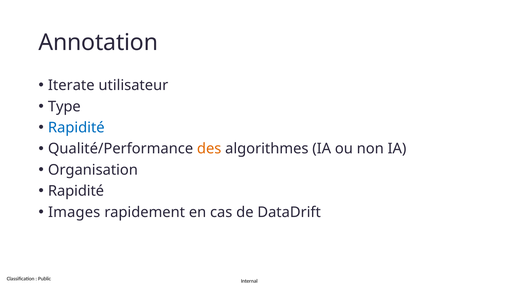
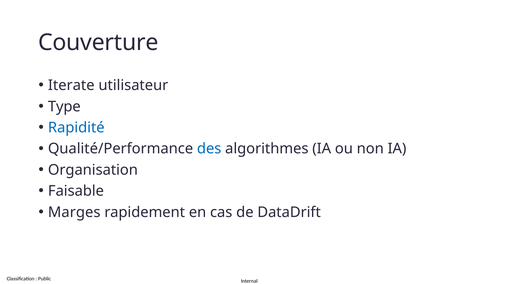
Annotation: Annotation -> Couverture (98, 42)
des colour: orange -> blue (209, 149)
Rapidité: Rapidité -> Faisable (76, 191)
Images: Images -> Marges (74, 212)
